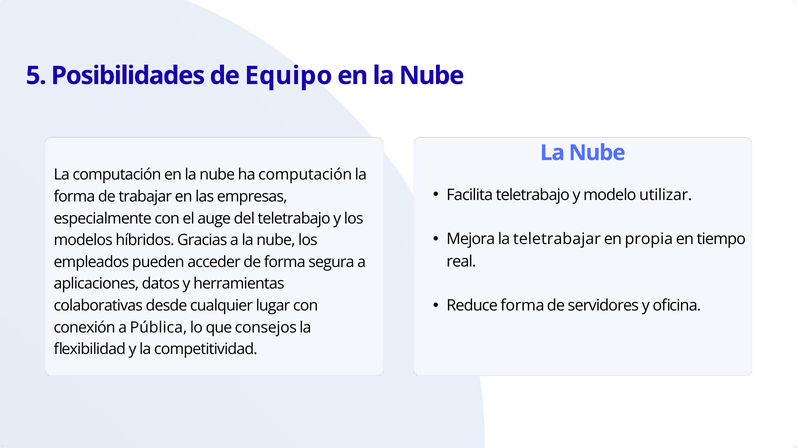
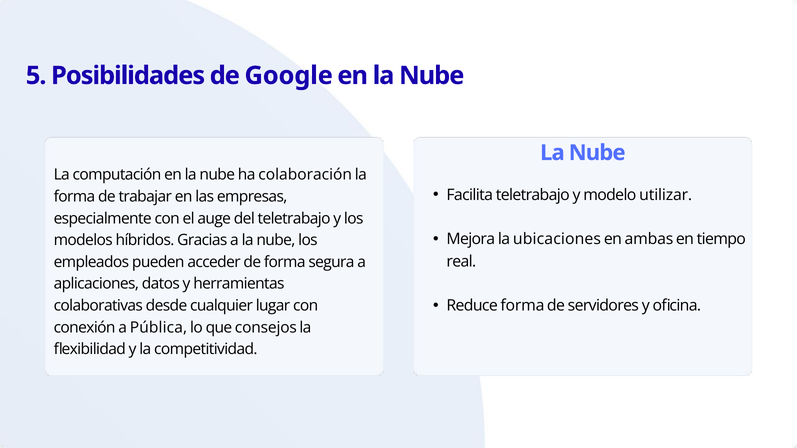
Equipo: Equipo -> Google (289, 76)
ha computación: computación -> colaboración (305, 175)
teletrabajar: teletrabajar -> ubicaciones (557, 239)
propia: propia -> ambas (649, 239)
